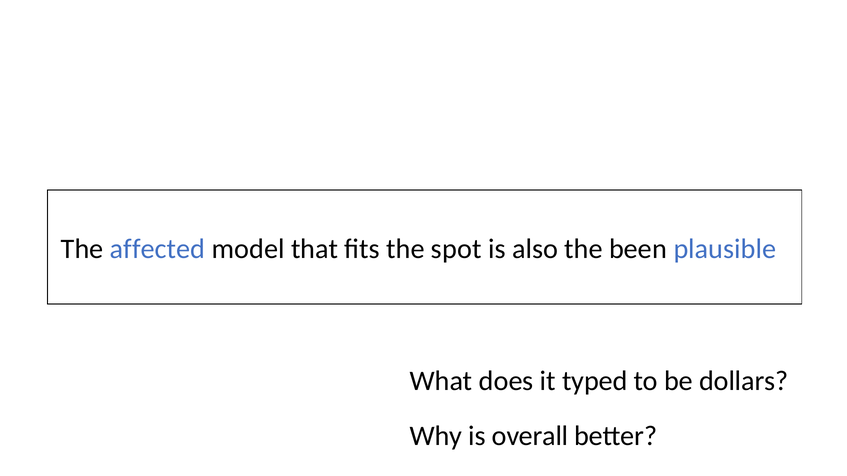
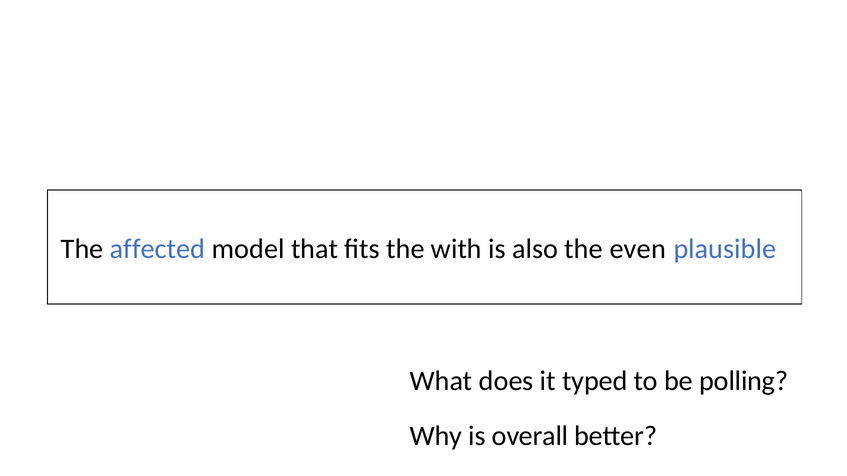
spot: spot -> with (456, 249)
been: been -> even (638, 249)
dollars: dollars -> polling (744, 381)
